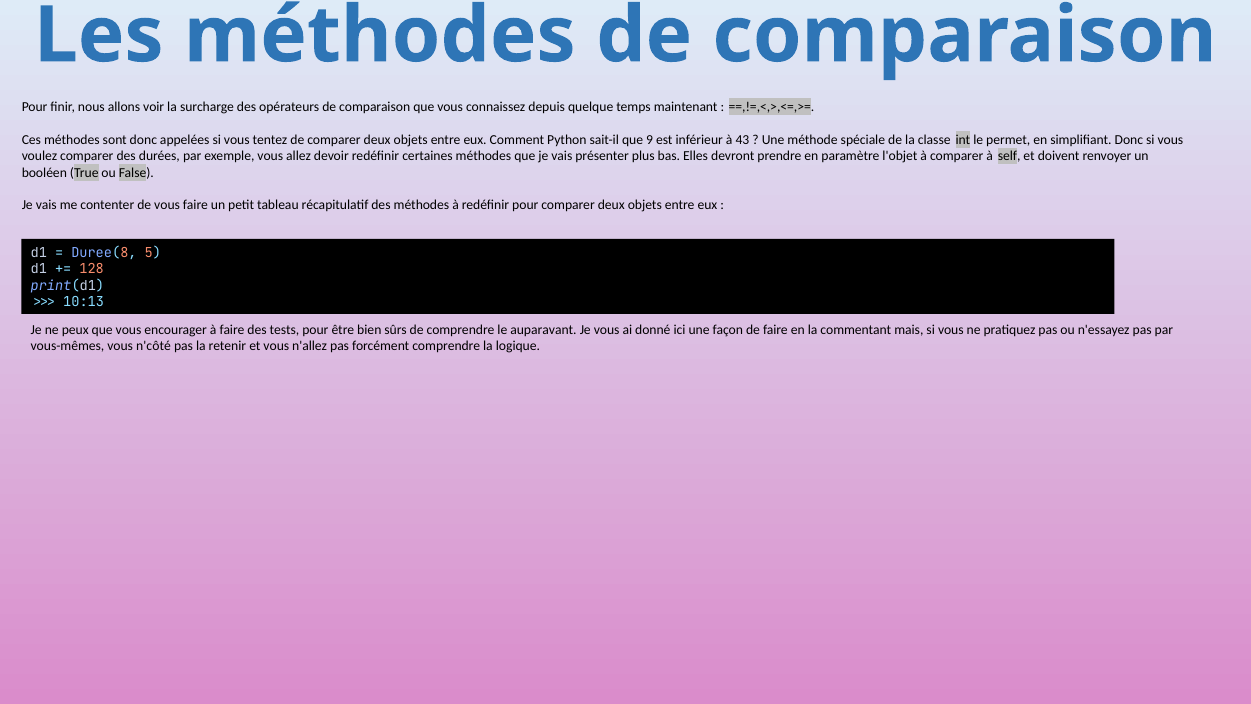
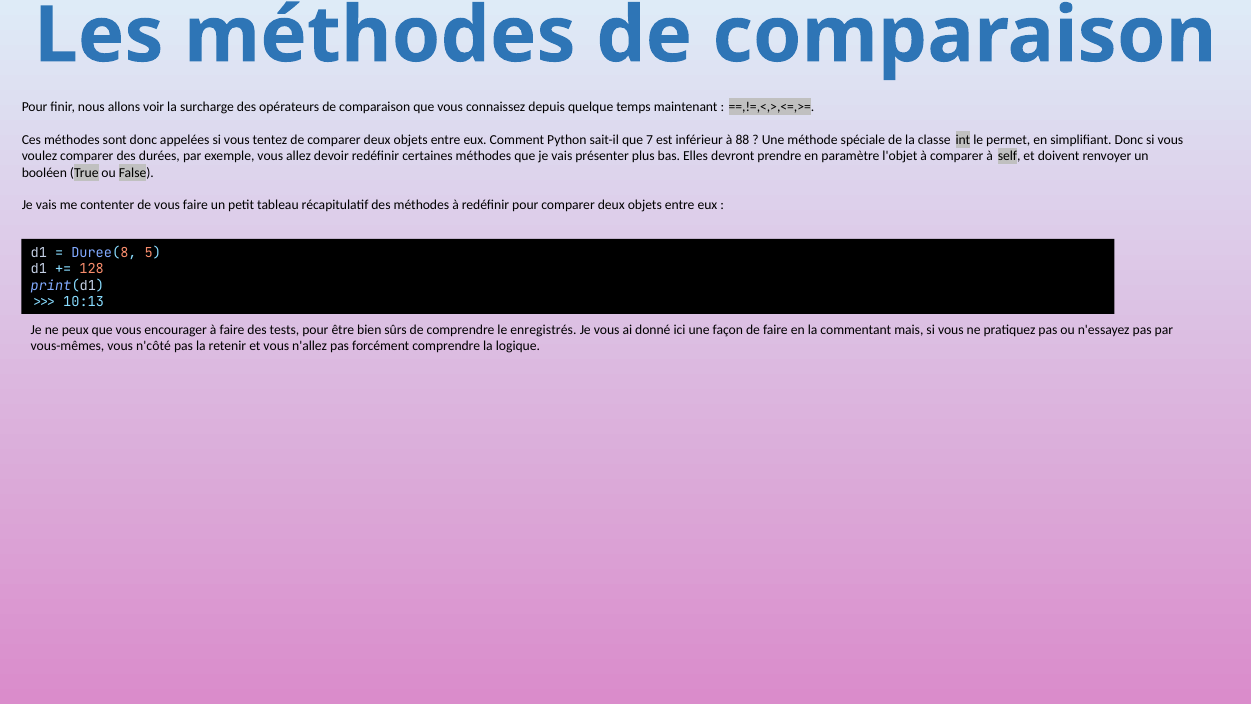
9: 9 -> 7 (650, 140)
43: 43 -> 88 (742, 140)
auparavant: auparavant -> enregistrés (543, 329)
